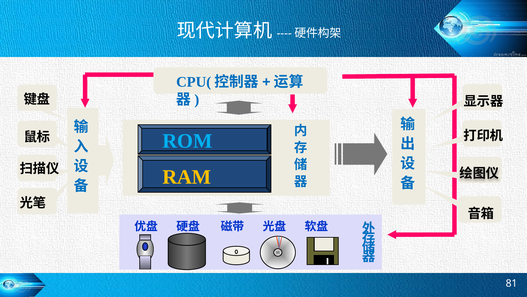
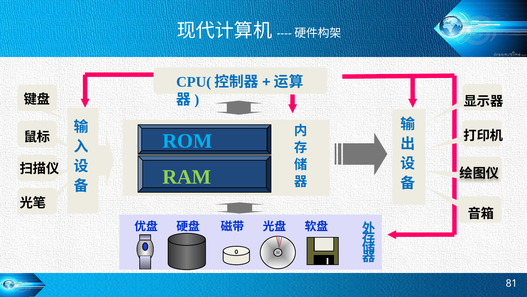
RAM colour: yellow -> light green (187, 177)
